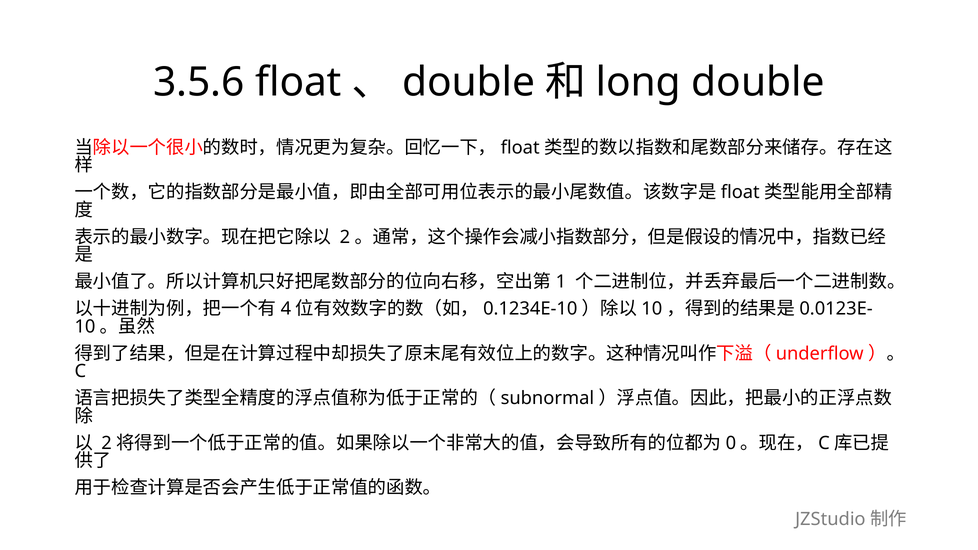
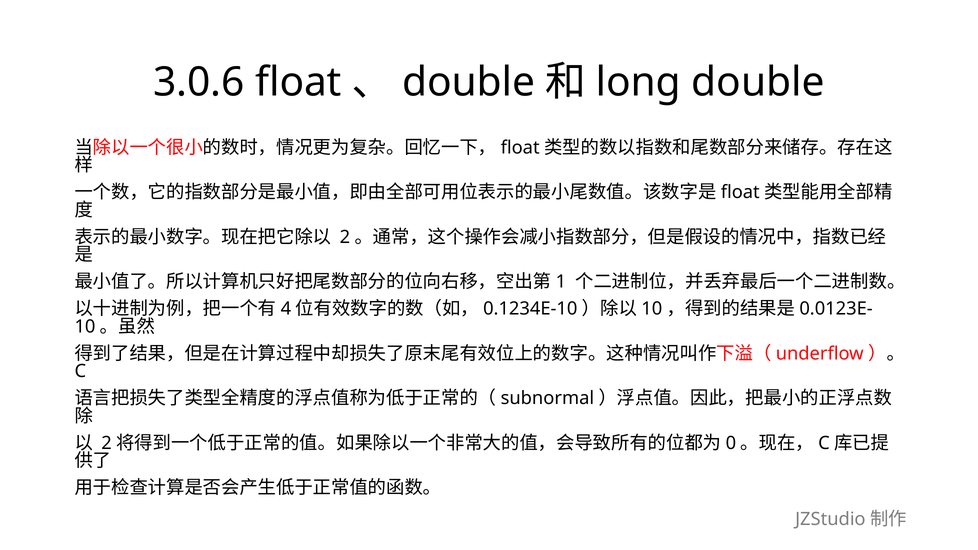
3.5.6: 3.5.6 -> 3.0.6 (199, 82)
